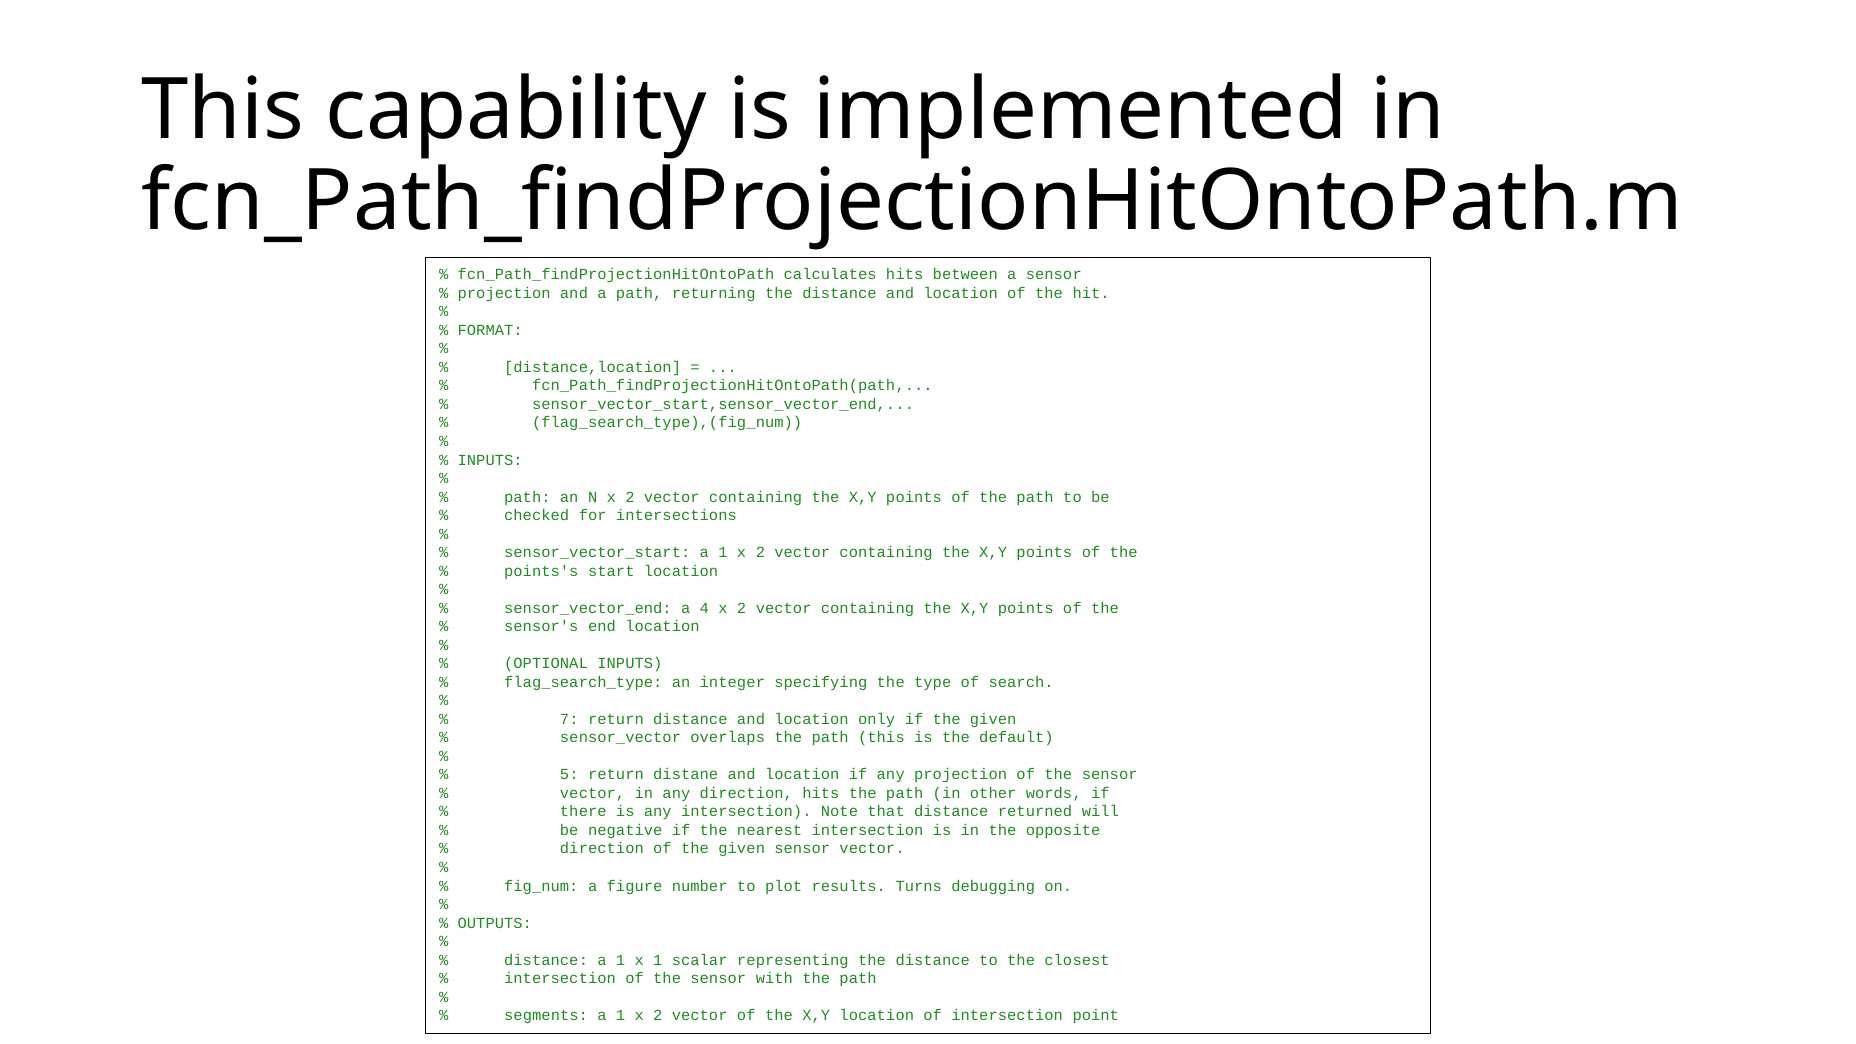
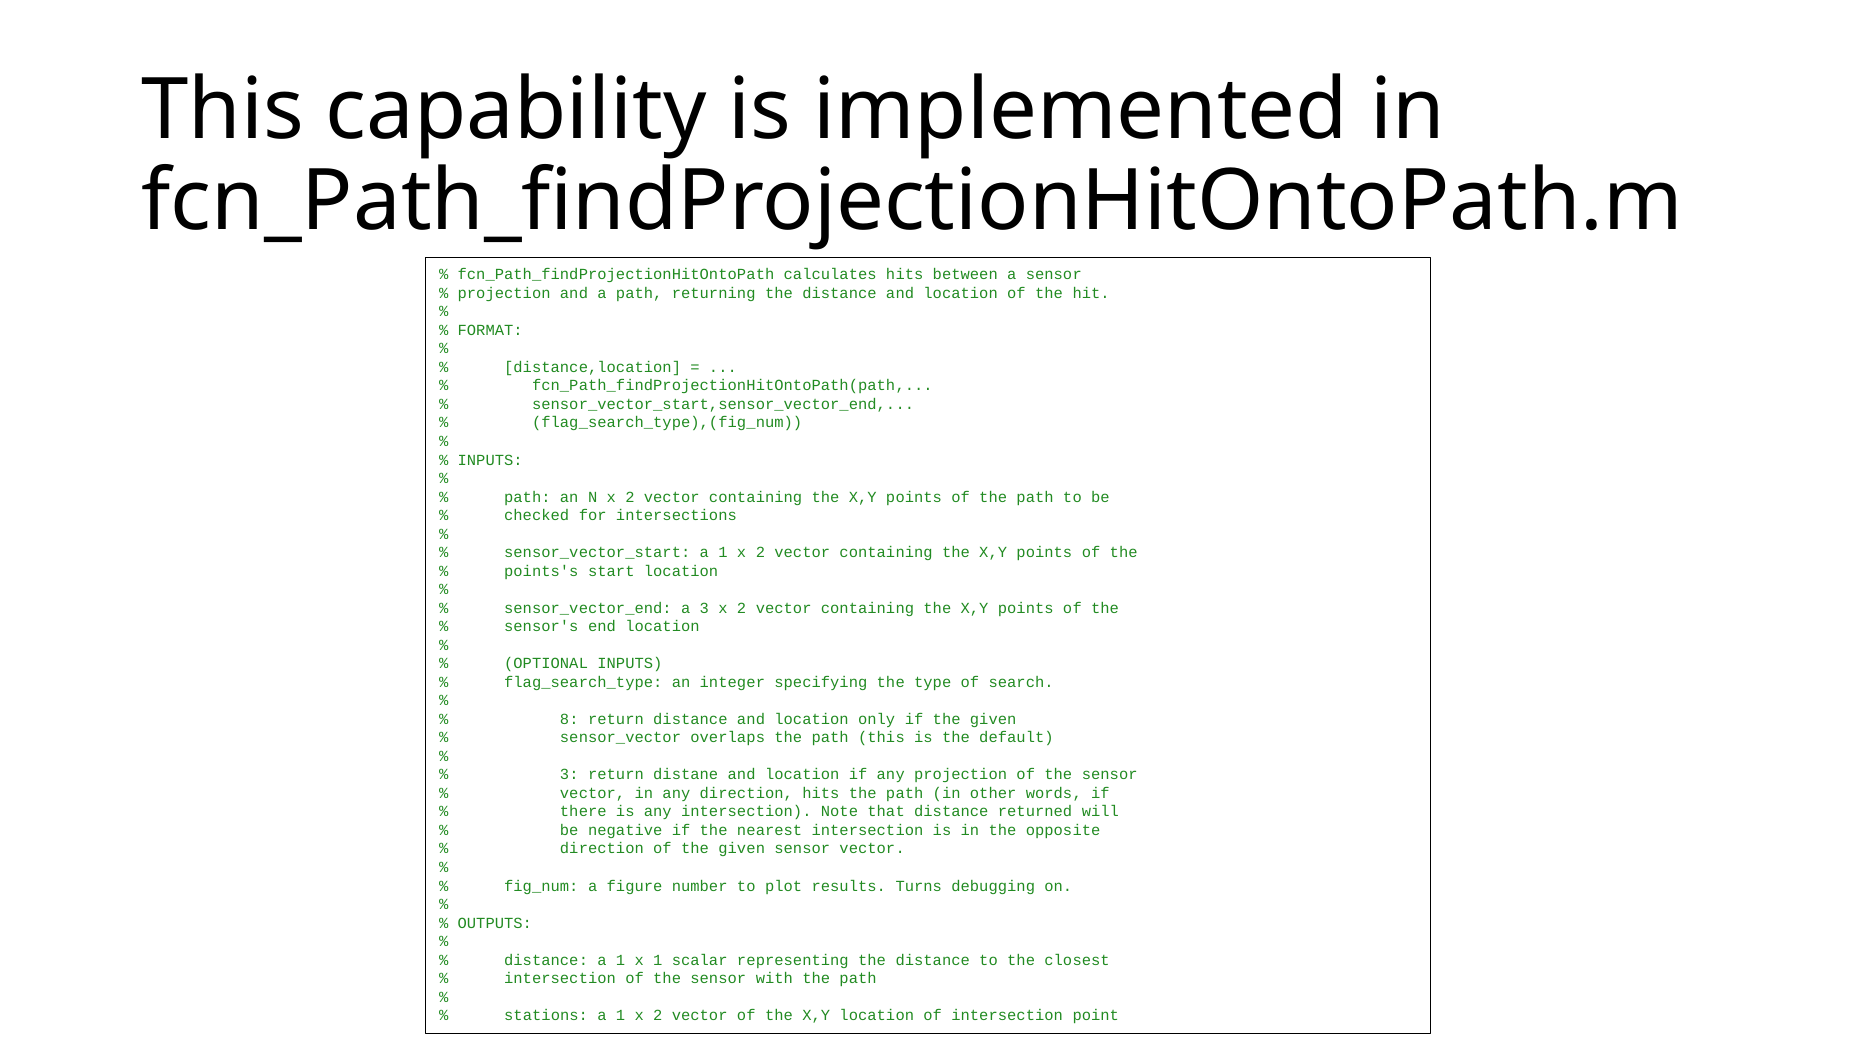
a 4: 4 -> 3 (704, 608)
7: 7 -> 8 (569, 719)
5: 5 -> 3 (569, 775)
segments: segments -> stations (546, 1016)
